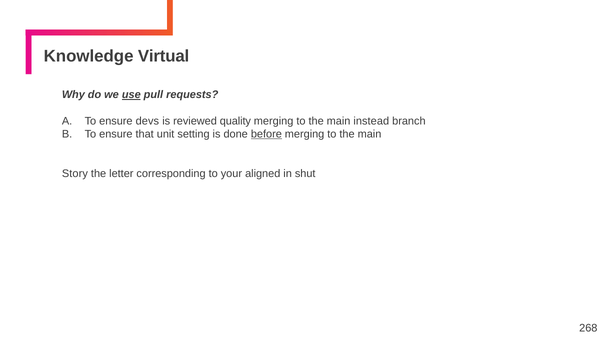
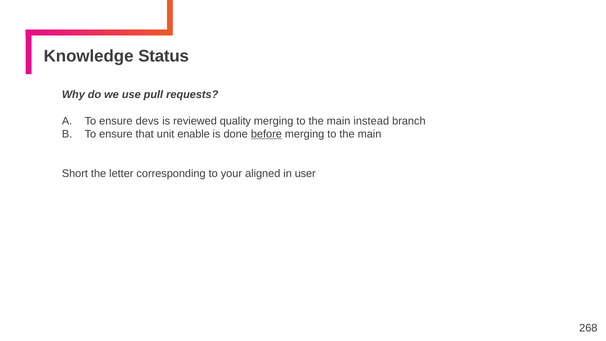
Virtual: Virtual -> Status (164, 56)
use underline: present -> none (131, 95)
setting: setting -> enable (194, 134)
Story: Story -> Short (75, 174)
shut: shut -> user (305, 174)
